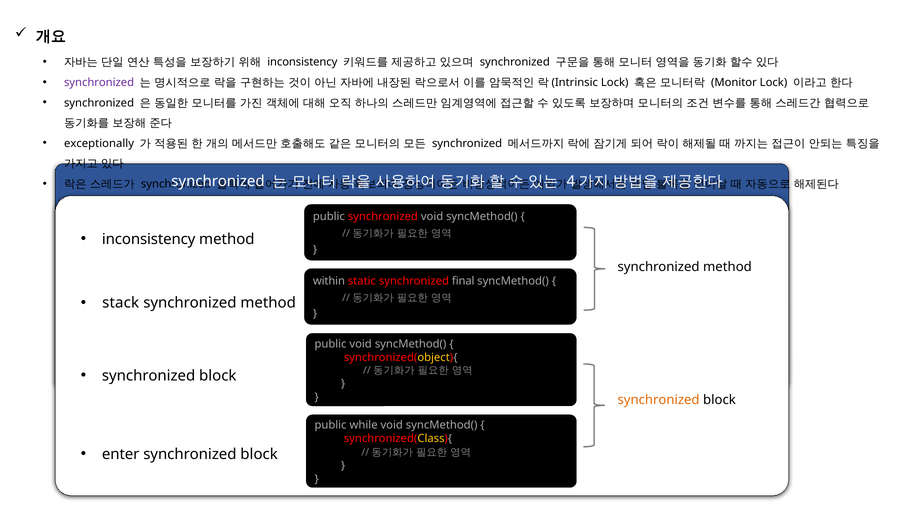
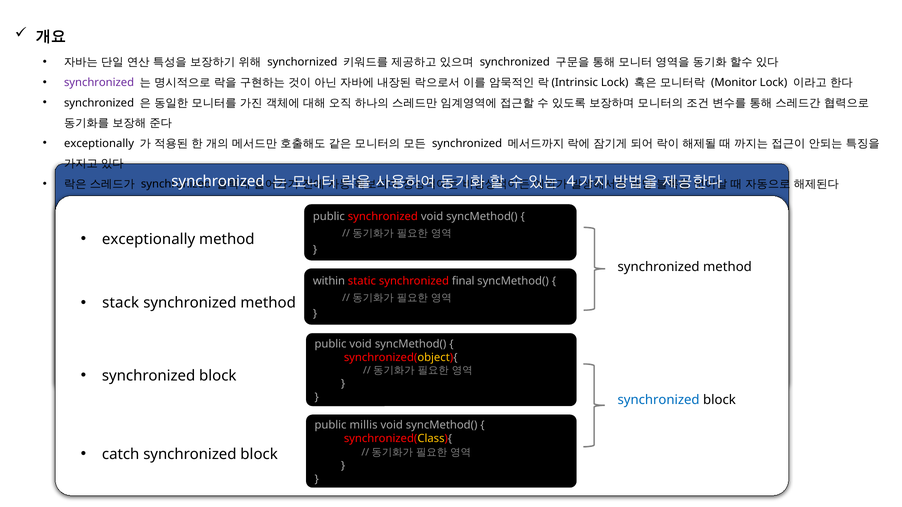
inconsistency: inconsistency -> synchornized (302, 62)
inconsistency: inconsistency -> exceptionally (149, 240)
synchronized colour: orange -> blue (659, 400)
while: while -> millis (364, 425)
enter: enter -> catch (121, 455)
